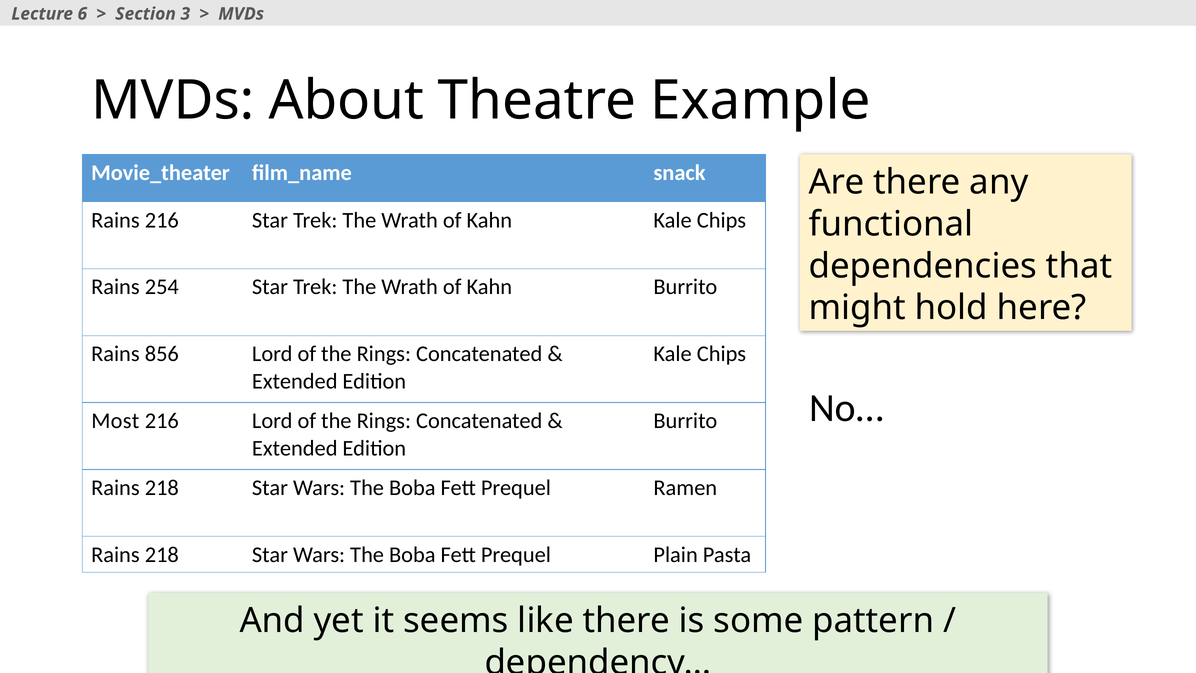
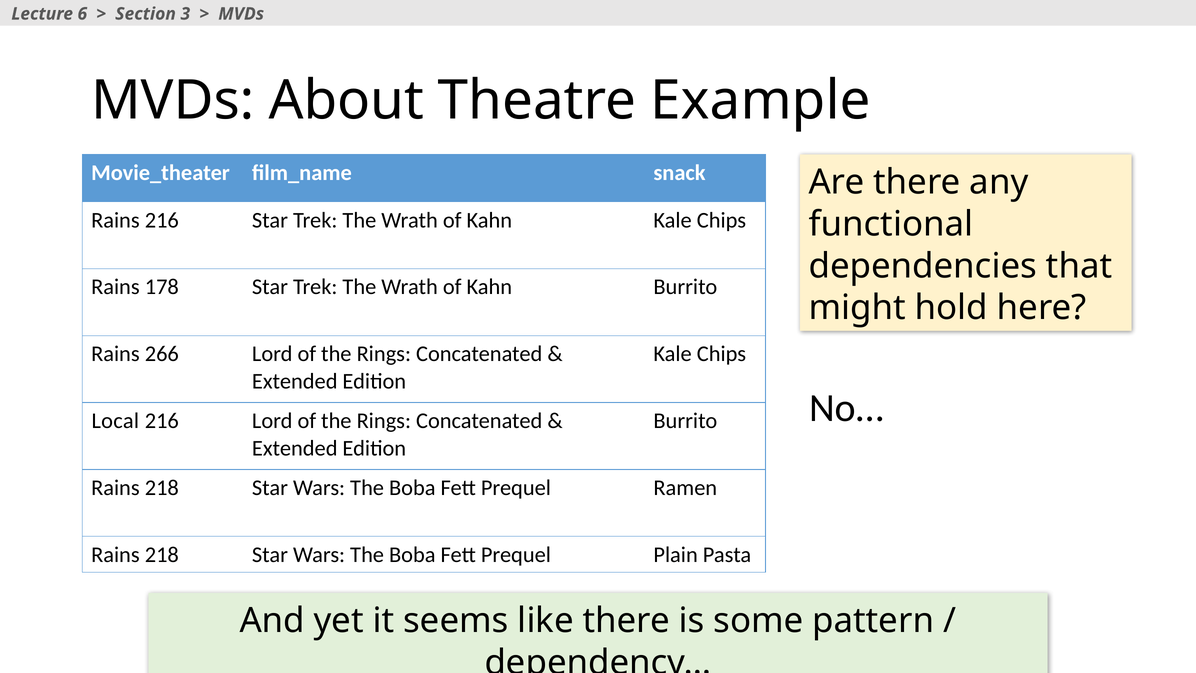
254: 254 -> 178 (162, 287)
856: 856 -> 266 (162, 354)
Most: Most -> Local (115, 421)
